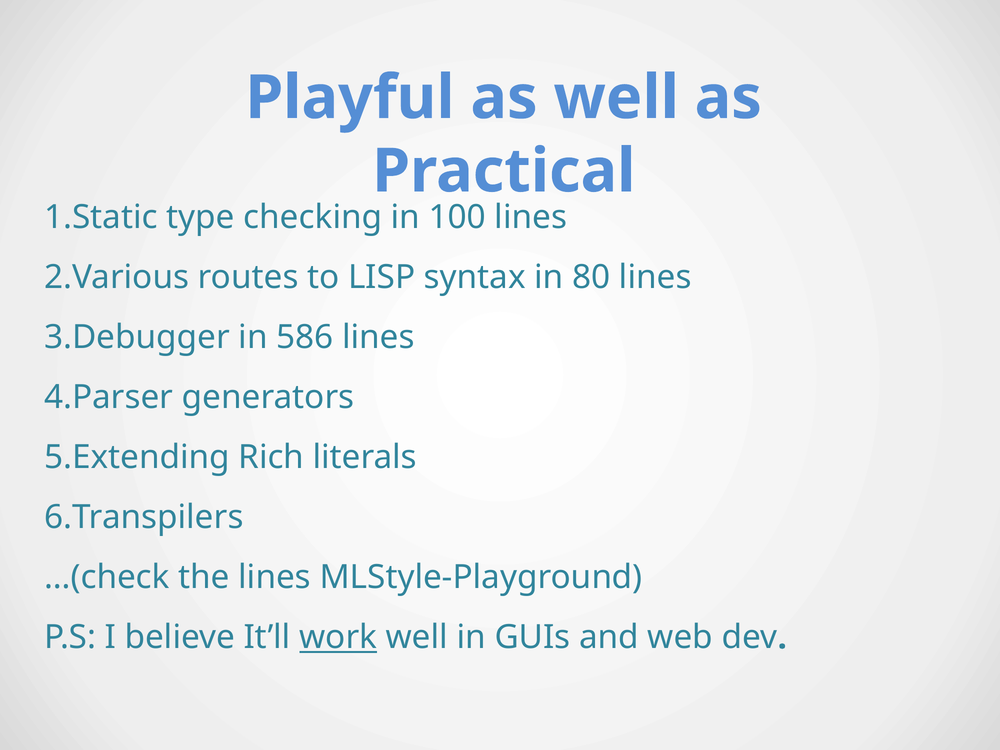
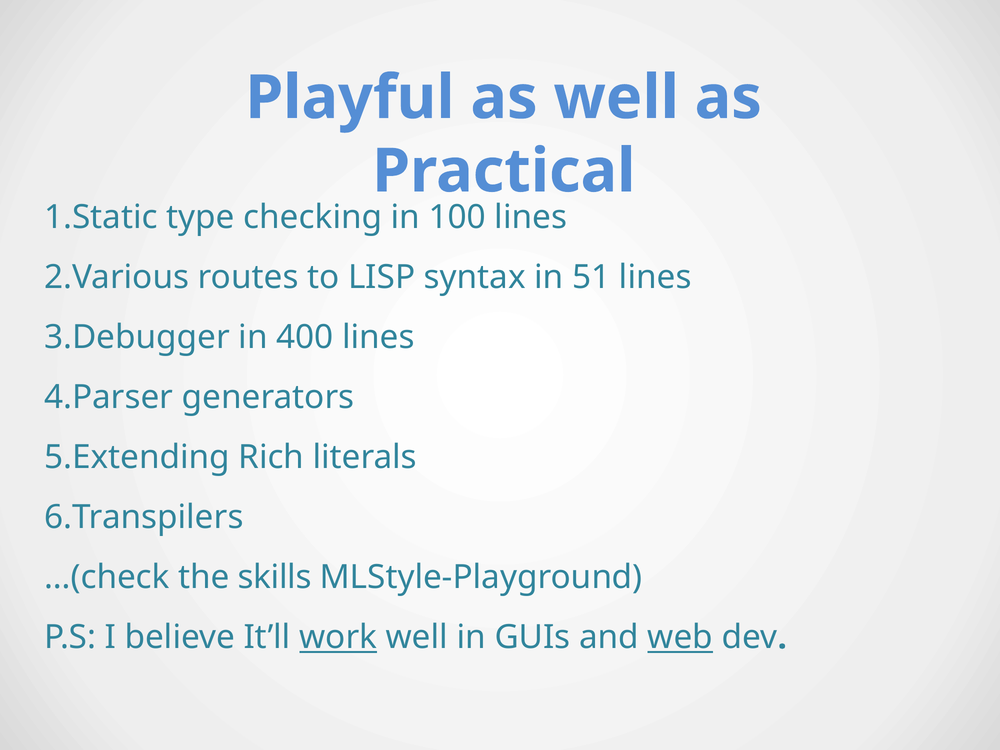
80: 80 -> 51 (591, 277)
586: 586 -> 400 (305, 337)
the lines: lines -> skills (275, 577)
web underline: none -> present (680, 637)
